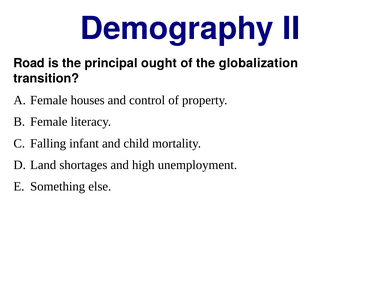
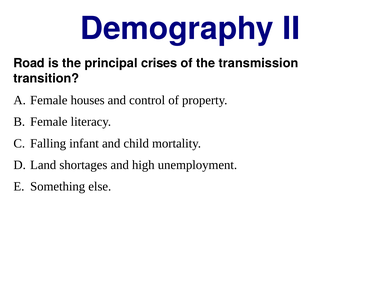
ought: ought -> crises (159, 63)
globalization: globalization -> transmission (259, 63)
